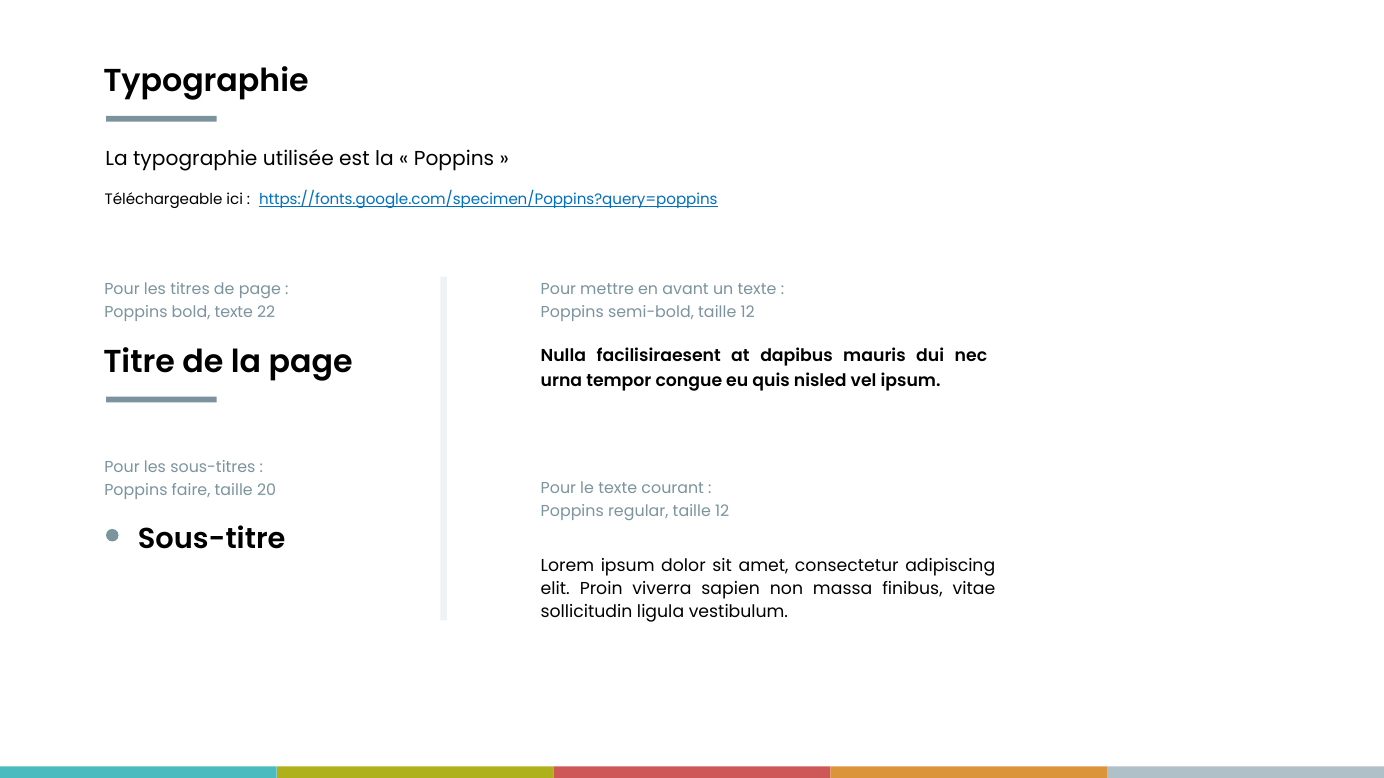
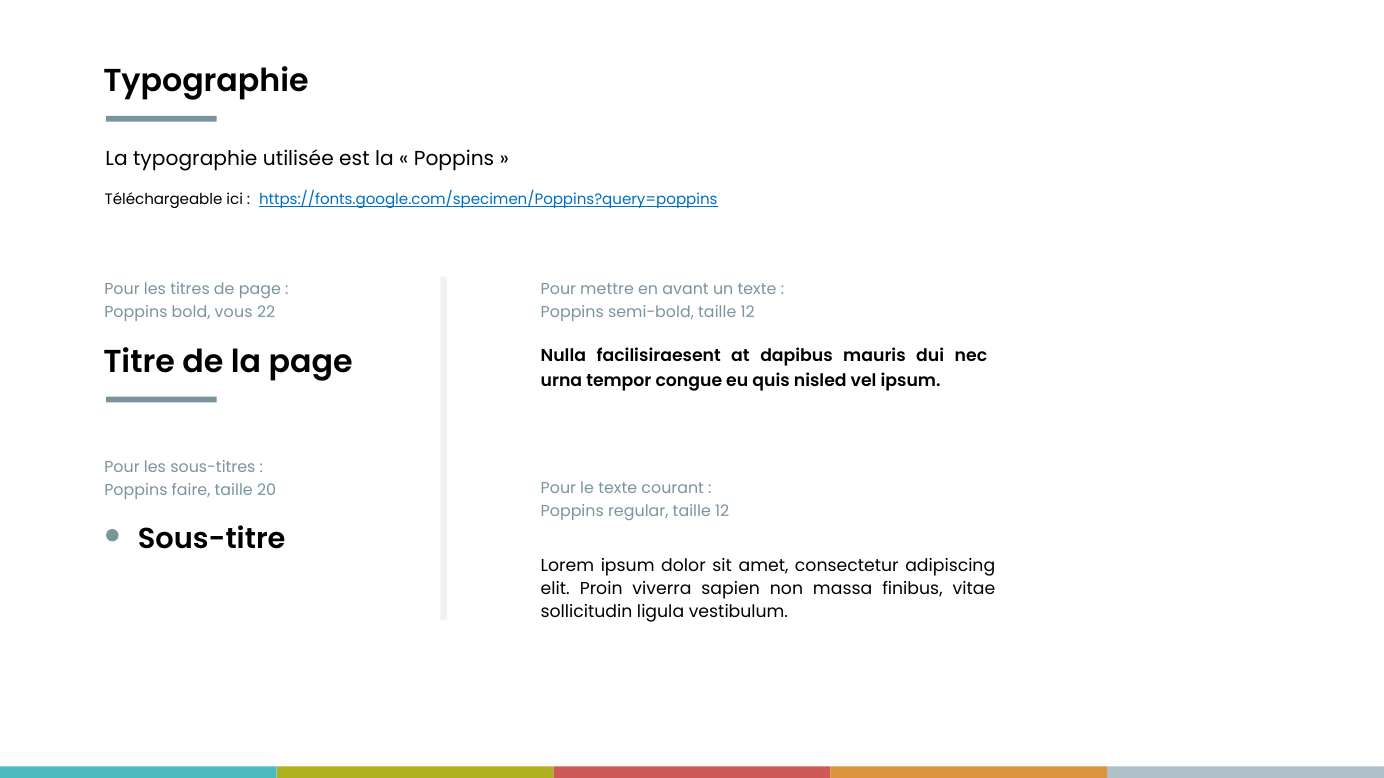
bold texte: texte -> vous (234, 312)
